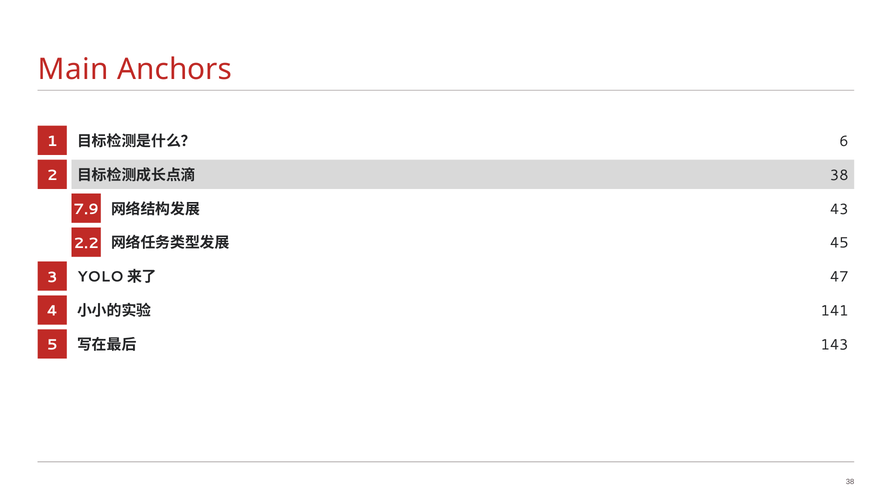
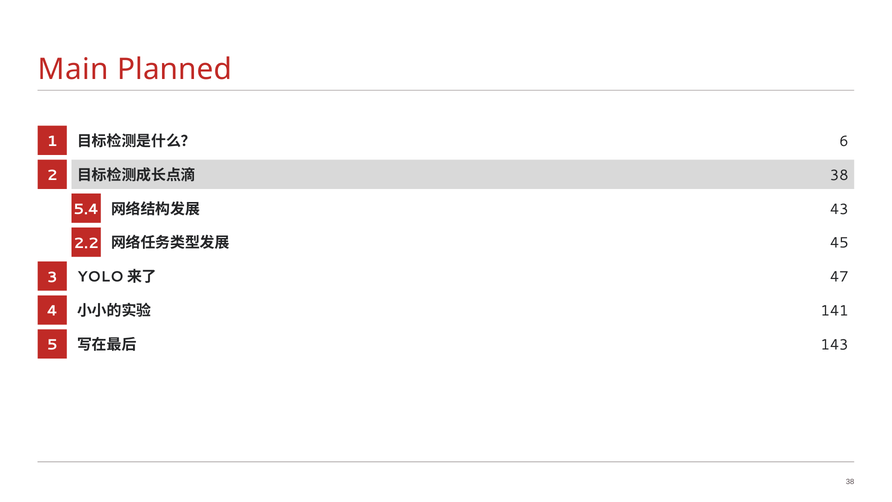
Anchors: Anchors -> Planned (175, 69)
7.9: 7.9 -> 5.4 (86, 209)
